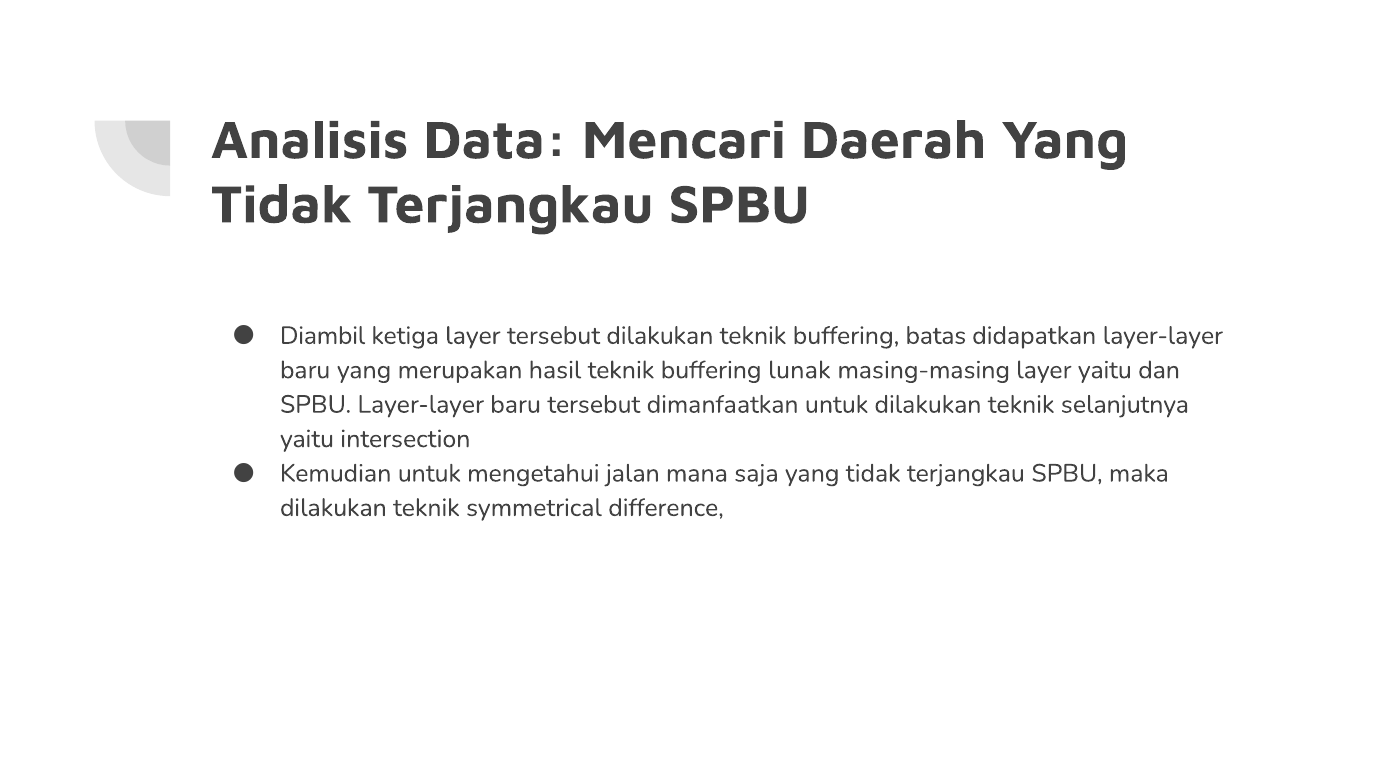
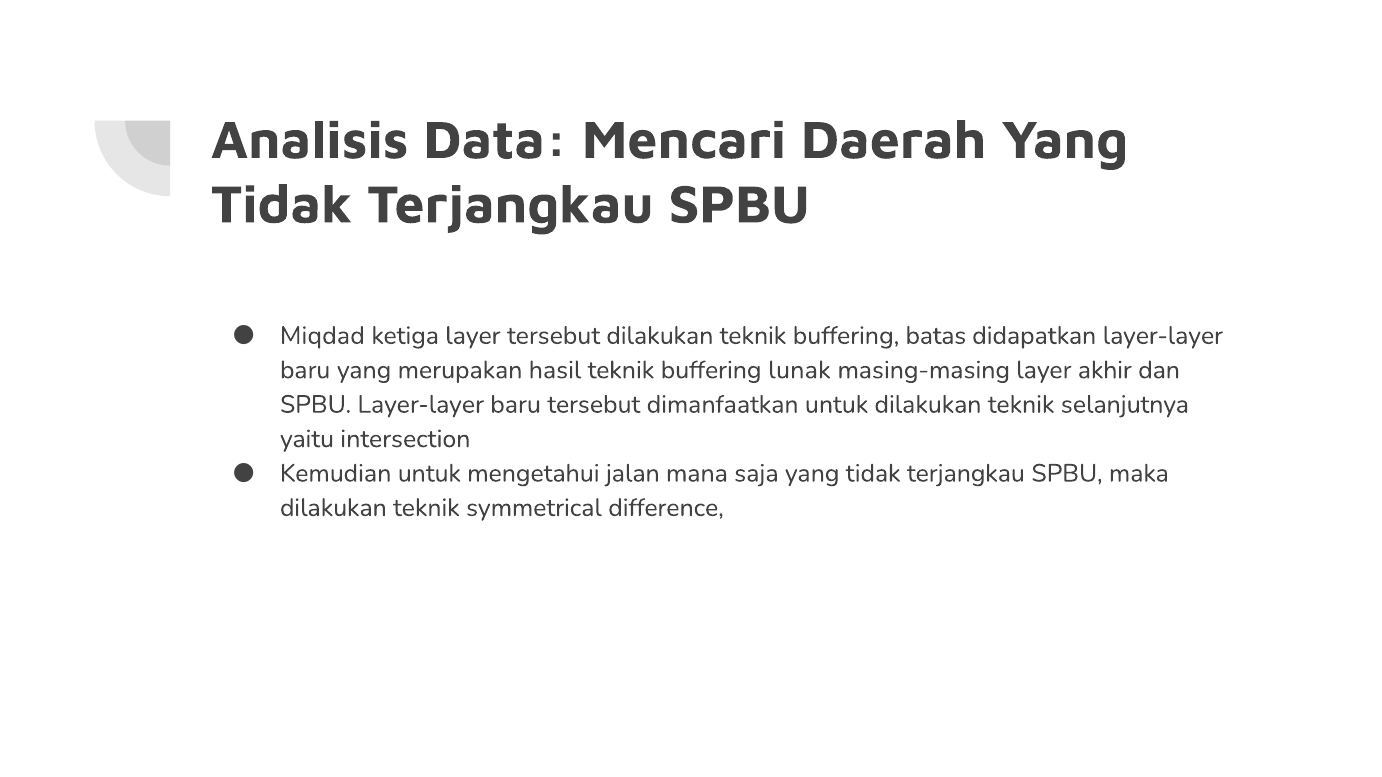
Diambil: Diambil -> Miqdad (322, 336)
layer yaitu: yaitu -> akhir (1105, 370)
